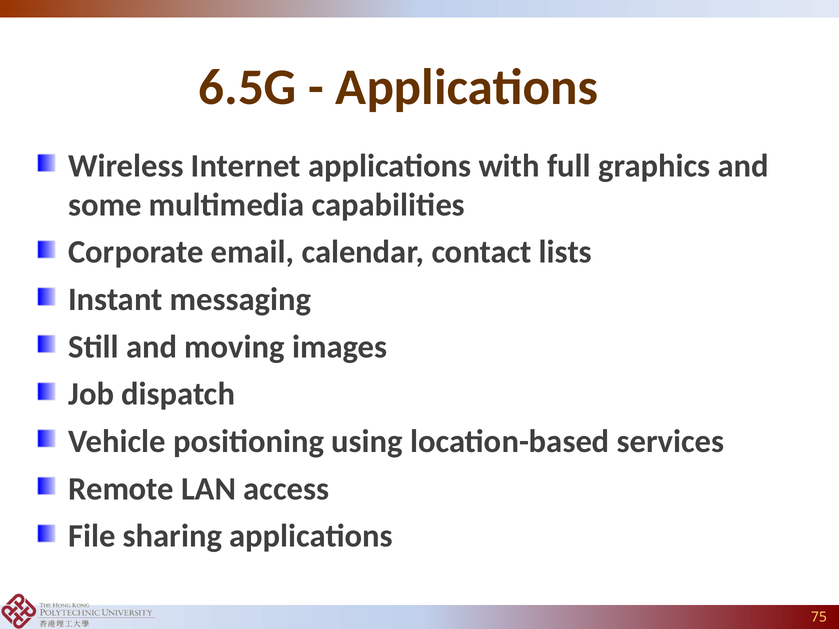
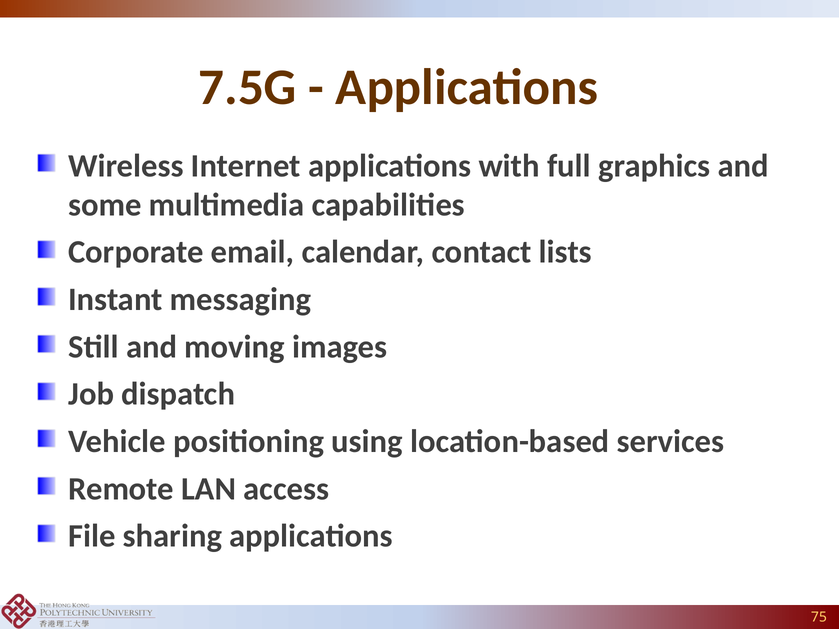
6.5G: 6.5G -> 7.5G (247, 87)
